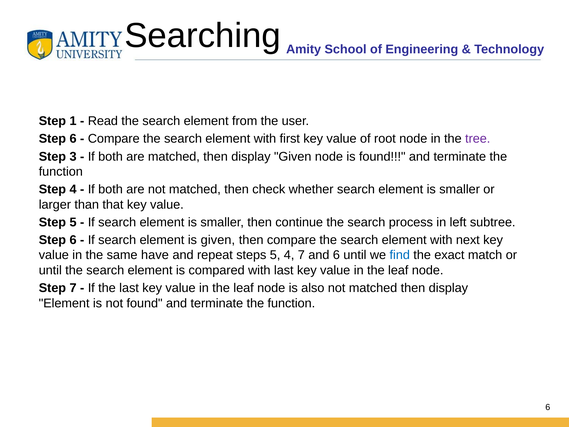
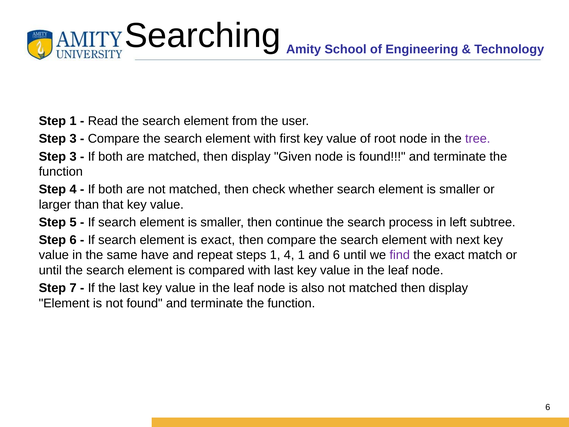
6: 6 -> 3 (73, 139)
is given: given -> exact (218, 240)
steps 5: 5 -> 1 (275, 255)
4 7: 7 -> 1 (301, 255)
find colour: blue -> purple (400, 255)
